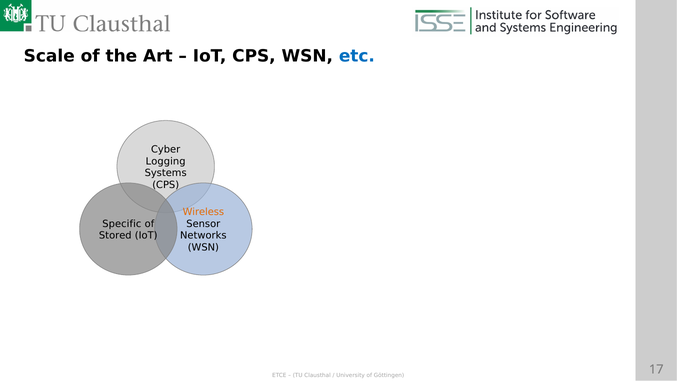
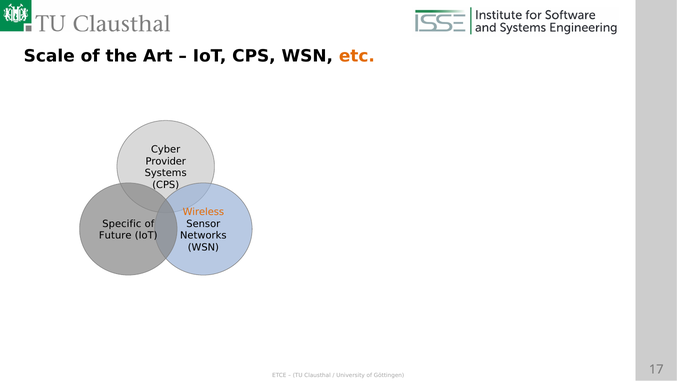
etc colour: blue -> orange (357, 56)
Logging: Logging -> Provider (166, 161)
Stored: Stored -> Future (115, 236)
